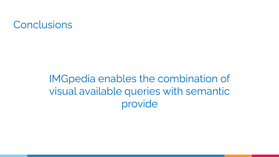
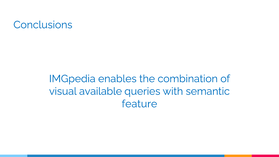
provide: provide -> feature (139, 104)
